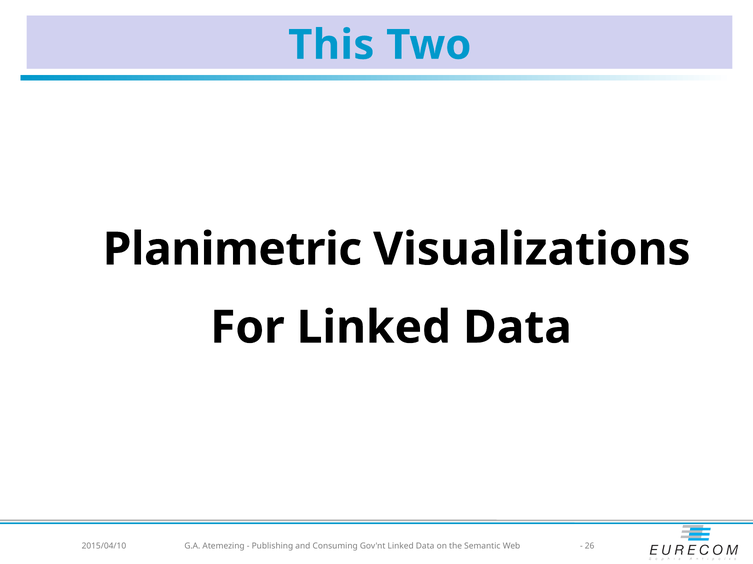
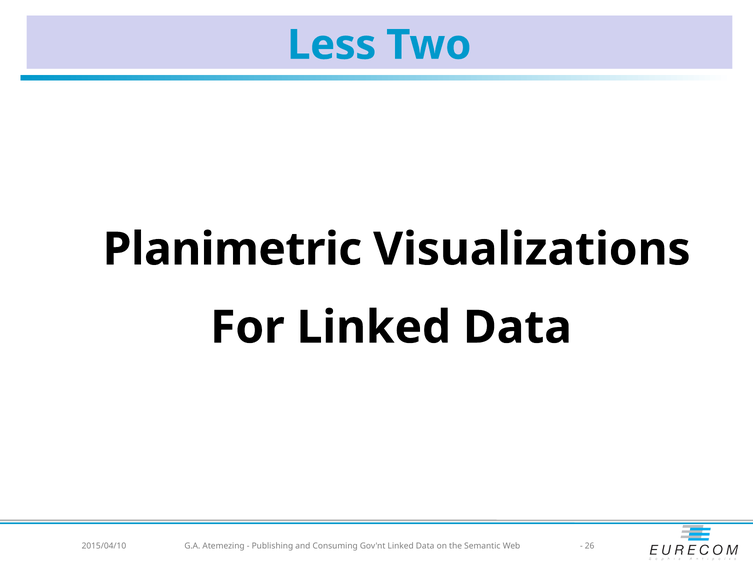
This: This -> Less (332, 45)
